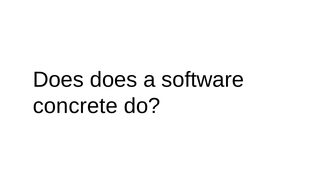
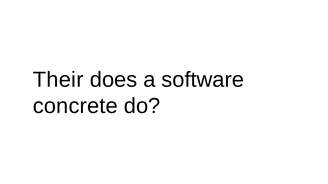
Does: Does -> Their (58, 80)
